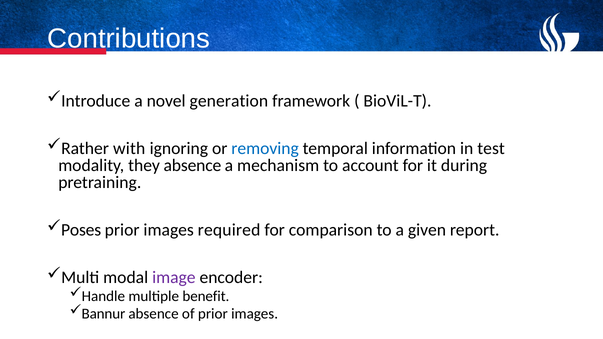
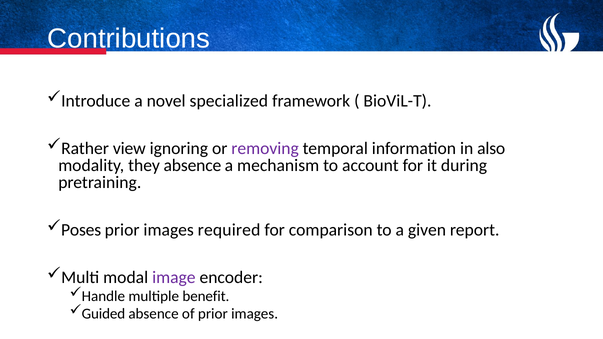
generation: generation -> specialized (229, 101)
with: with -> view (129, 149)
removing colour: blue -> purple (265, 149)
test: test -> also (491, 149)
Bannur: Bannur -> Guided (103, 314)
